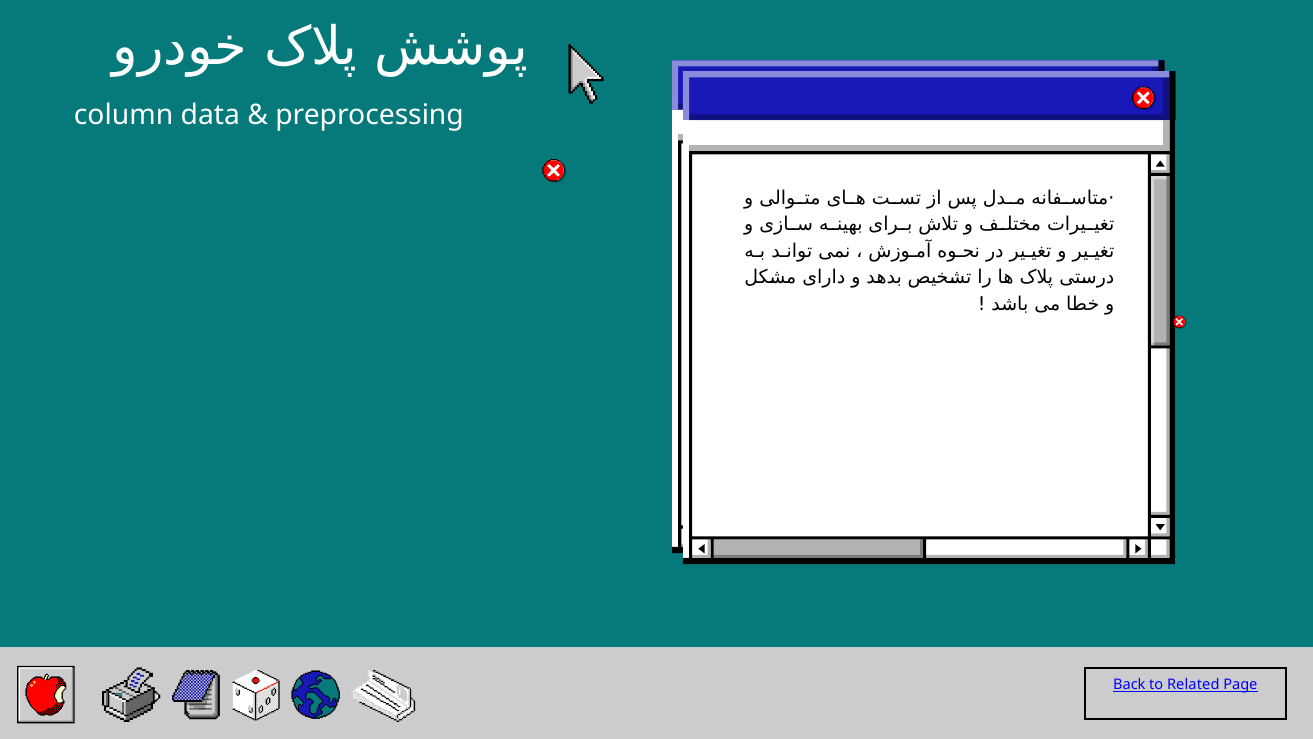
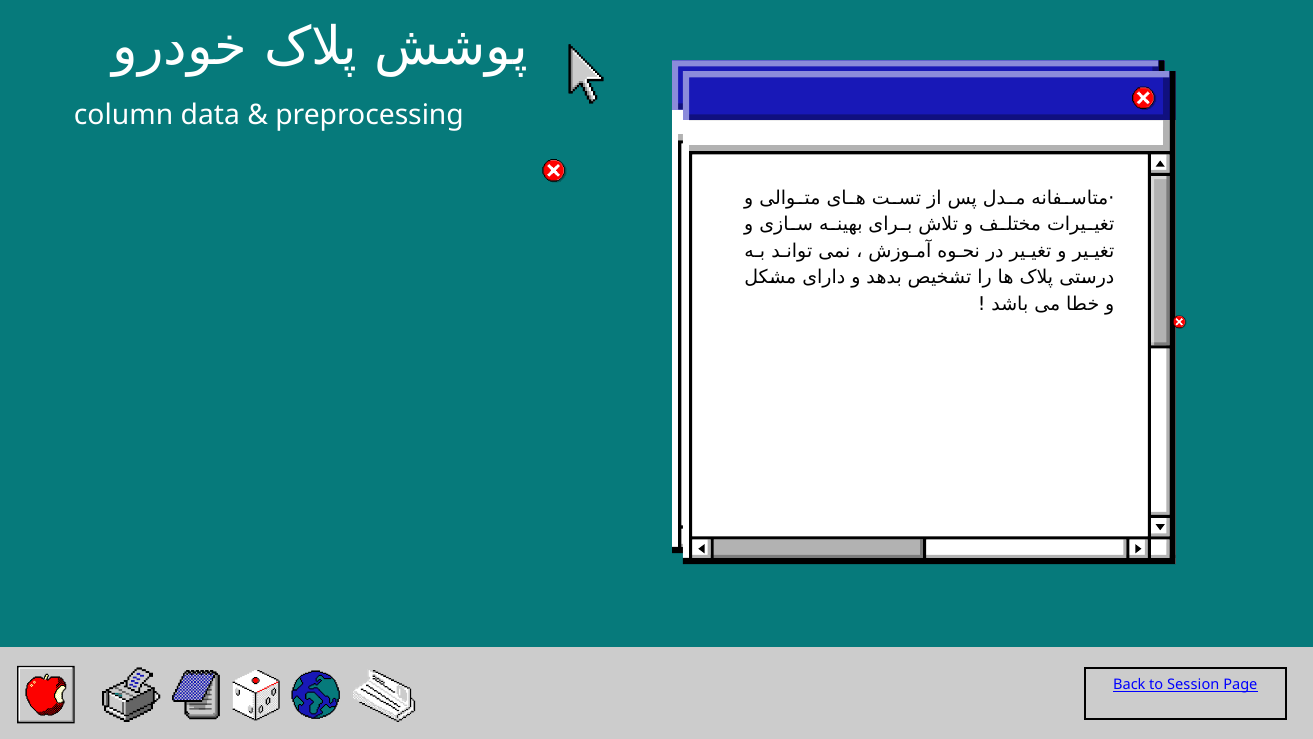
Related: Related -> Session (1193, 684)
